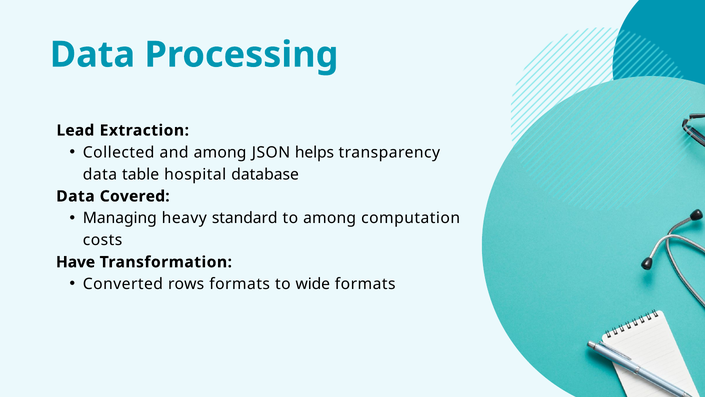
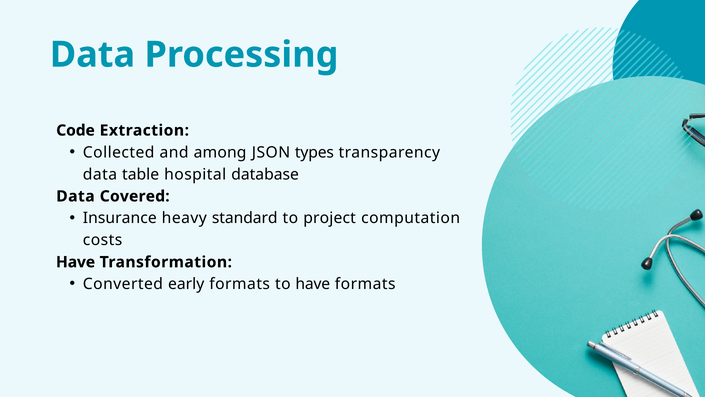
Lead: Lead -> Code (76, 130)
helps: helps -> types (314, 152)
Managing: Managing -> Insurance (120, 218)
to among: among -> project (330, 218)
rows: rows -> early (186, 284)
to wide: wide -> have (313, 284)
